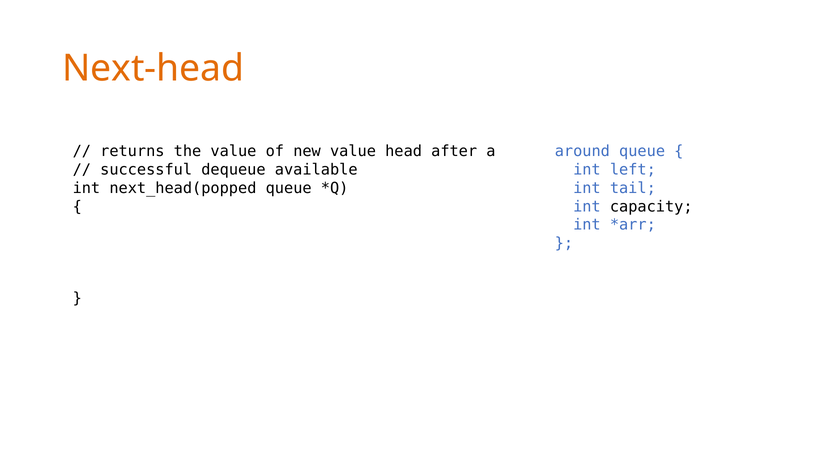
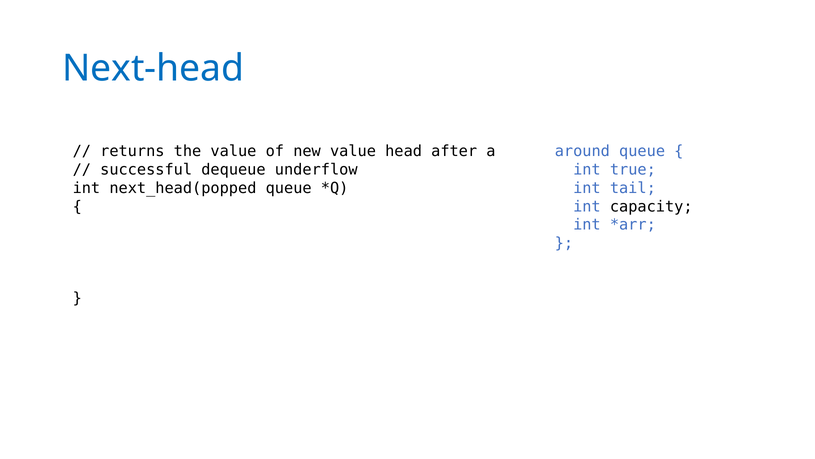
Next-head colour: orange -> blue (153, 68)
available: available -> underflow (316, 170)
left: left -> true (633, 170)
